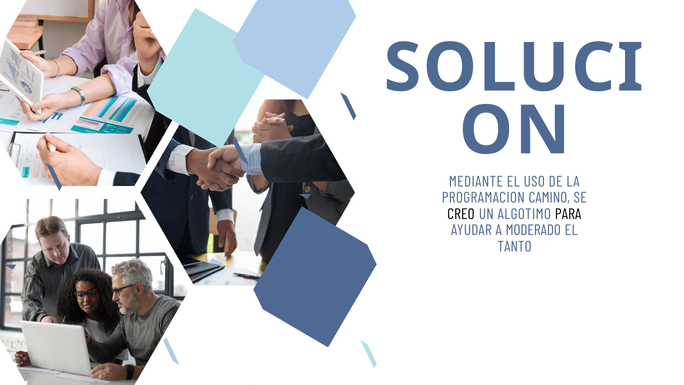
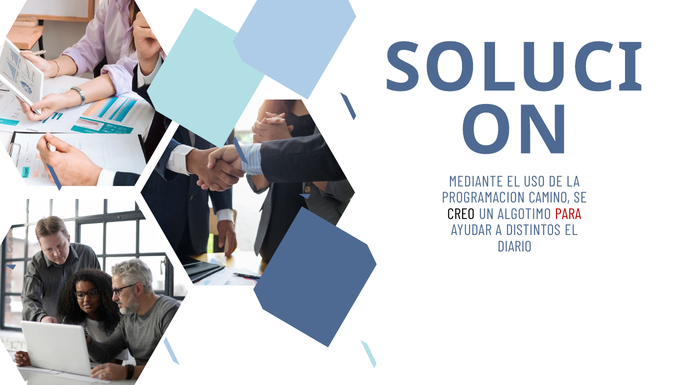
PARA colour: black -> red (568, 214)
MODERADO: MODERADO -> DISTINTOS (533, 230)
TANTO: TANTO -> DIARIO (515, 246)
